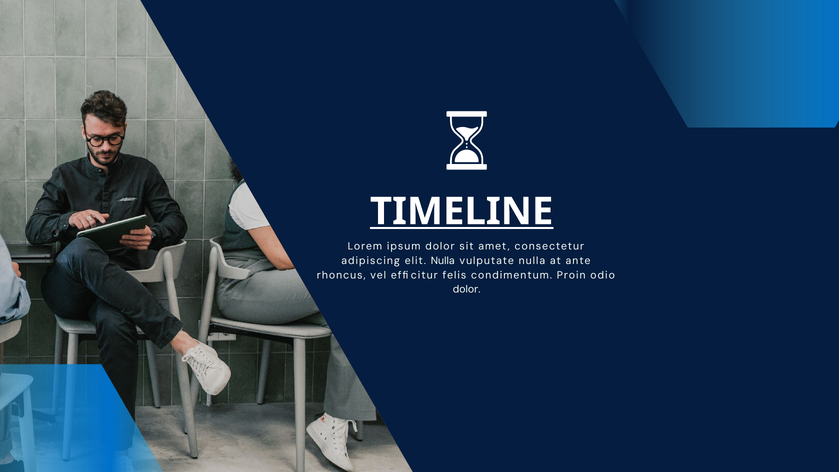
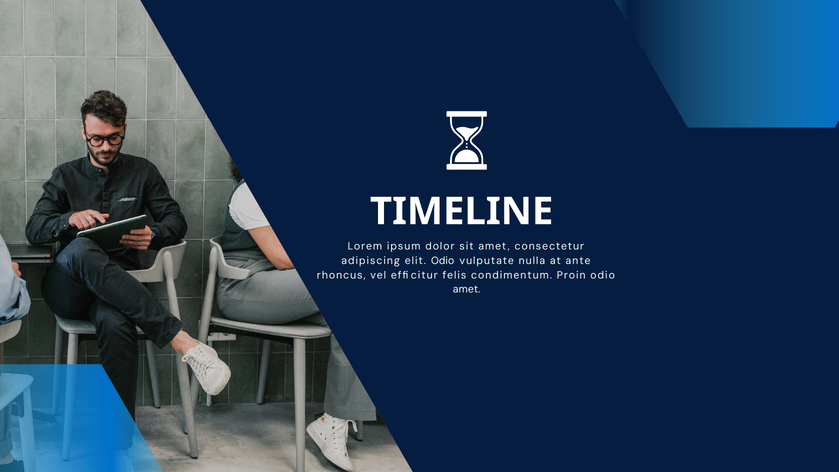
TIMELINE underline: present -> none (462, 212)
elit Nulla: Nulla -> Odio (443, 261)
dolor: dolor -> amet (467, 289)
